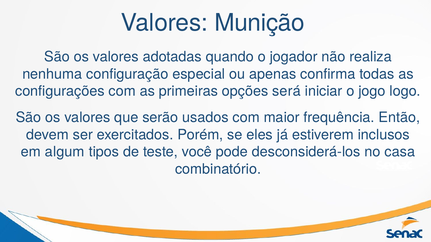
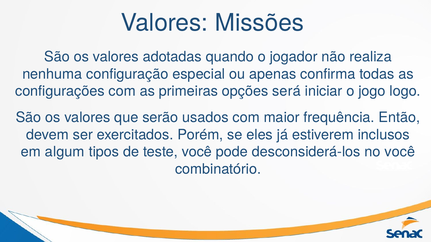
Munição: Munição -> Missões (259, 23)
no casa: casa -> você (400, 152)
